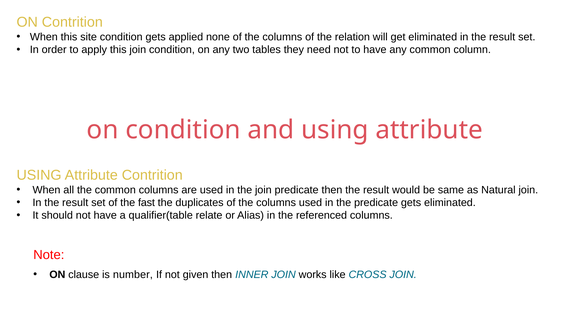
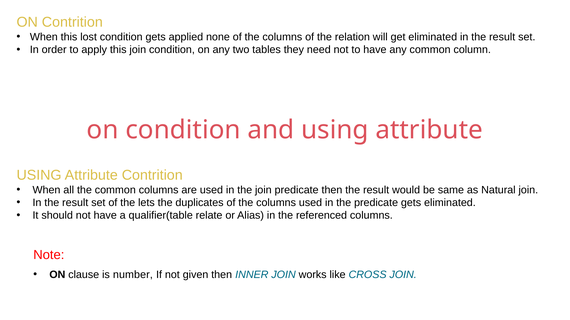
site: site -> lost (89, 37)
fast: fast -> lets (146, 203)
